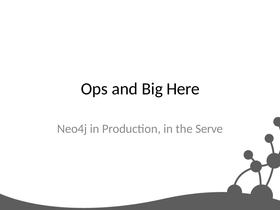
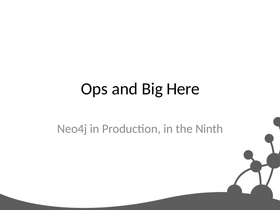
Serve: Serve -> Ninth (209, 129)
